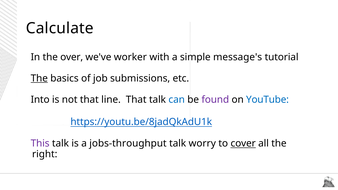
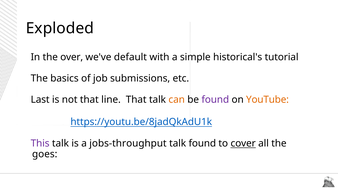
Calculate: Calculate -> Exploded (60, 28)
worker: worker -> default (130, 57)
message's: message's -> historical's (238, 57)
The underline: present -> none (39, 78)
Into: Into -> Last (40, 100)
can colour: blue -> orange (177, 100)
YouTube colour: blue -> orange (267, 100)
talk worry: worry -> found (202, 144)
right: right -> goes (45, 154)
